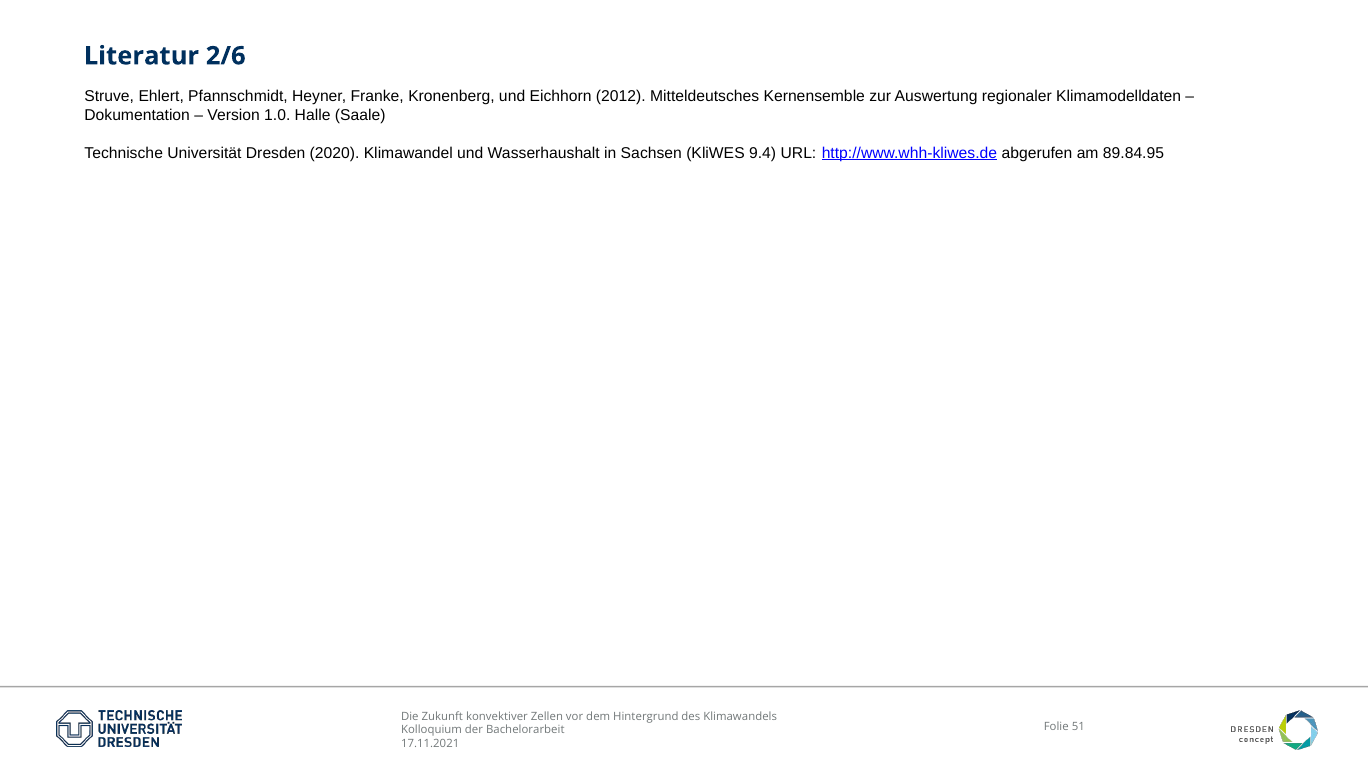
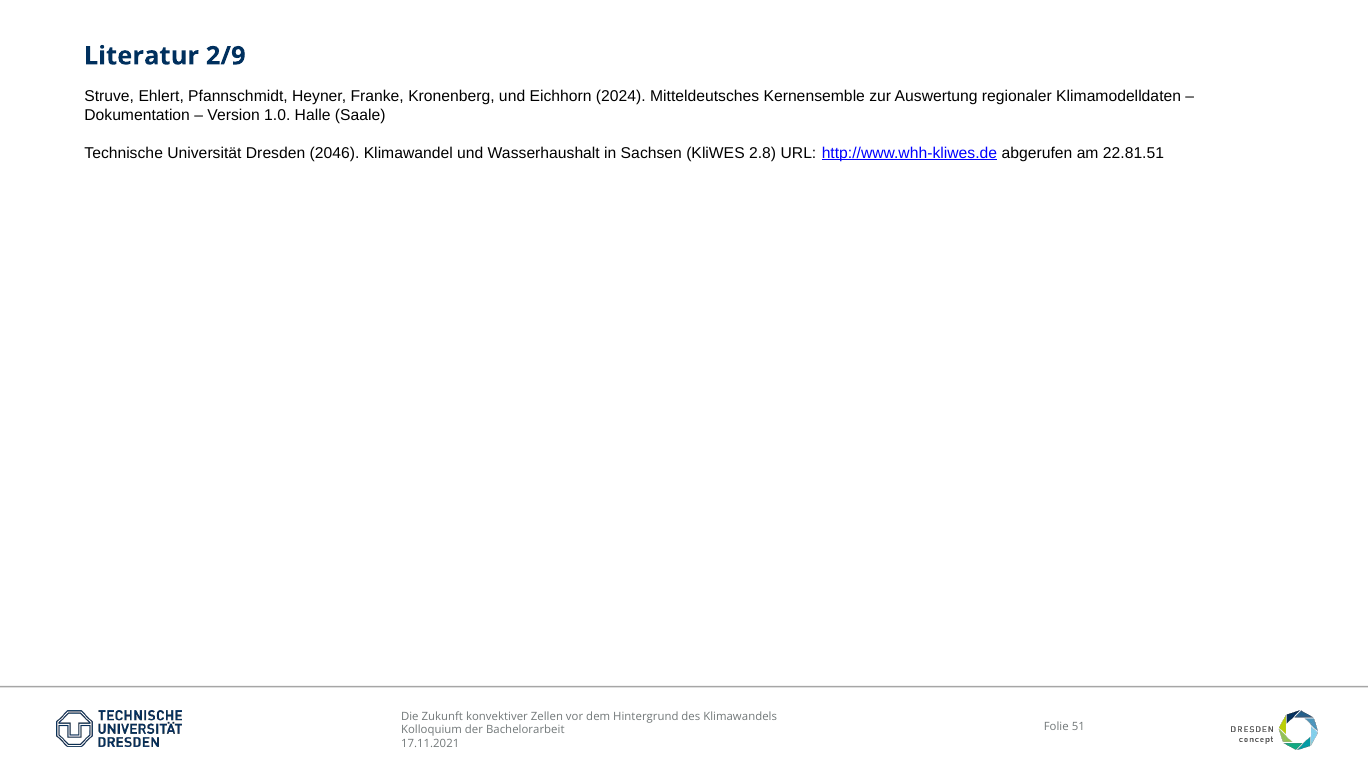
2/6: 2/6 -> 2/9 (226, 56)
2012: 2012 -> 2024 (621, 97)
2020: 2020 -> 2046 (335, 153)
9.4: 9.4 -> 2.8 (763, 153)
89.84.95: 89.84.95 -> 22.81.51 (1133, 153)
